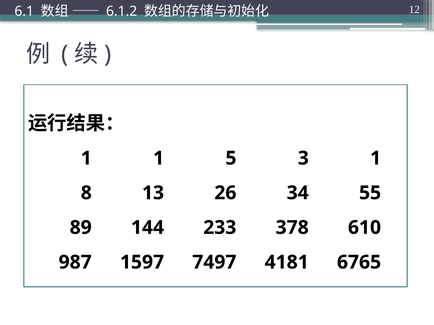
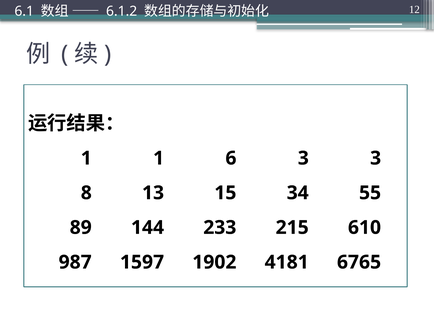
5: 5 -> 6 (231, 158)
3 1: 1 -> 3 (376, 158)
26: 26 -> 15 (225, 193)
378: 378 -> 215 (292, 228)
7497: 7497 -> 1902 (214, 263)
